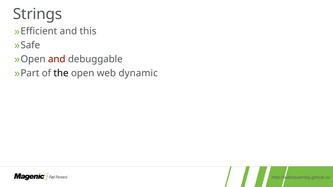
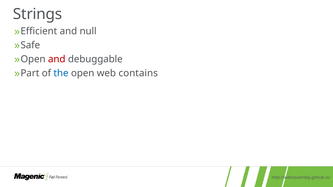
this: this -> null (88, 31)
the colour: black -> blue (61, 73)
dynamic: dynamic -> contains (138, 73)
